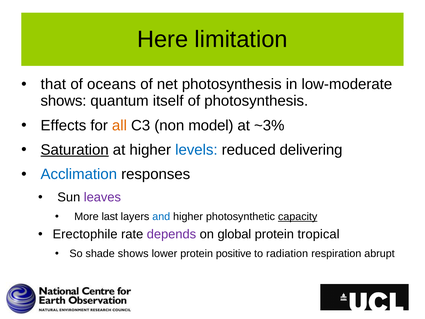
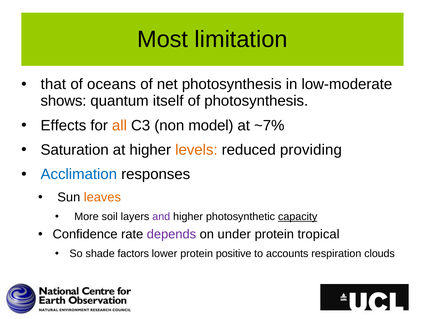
Here: Here -> Most (163, 39)
~3%: ~3% -> ~7% (269, 125)
Saturation underline: present -> none (75, 150)
levels colour: blue -> orange (196, 150)
delivering: delivering -> providing (311, 150)
leaves colour: purple -> orange (102, 197)
last: last -> soil (110, 216)
and colour: blue -> purple (161, 216)
Erectophile: Erectophile -> Confidence (85, 234)
global: global -> under (234, 234)
shade shows: shows -> factors (133, 253)
radiation: radiation -> accounts (287, 253)
abrupt: abrupt -> clouds (380, 253)
